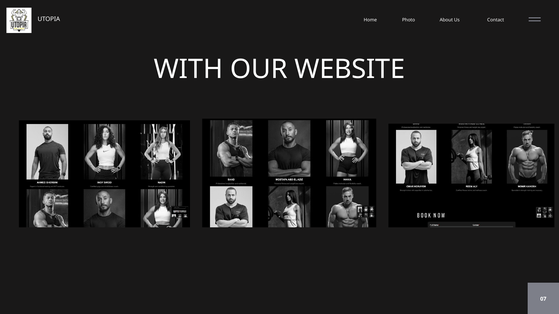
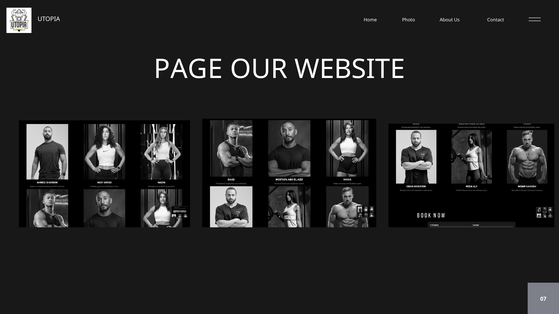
WITH: WITH -> PAGE (188, 69)
